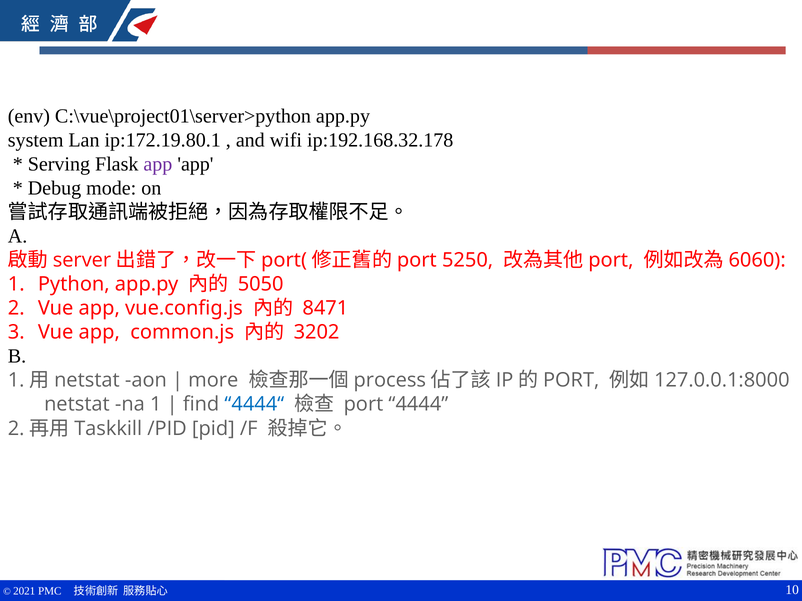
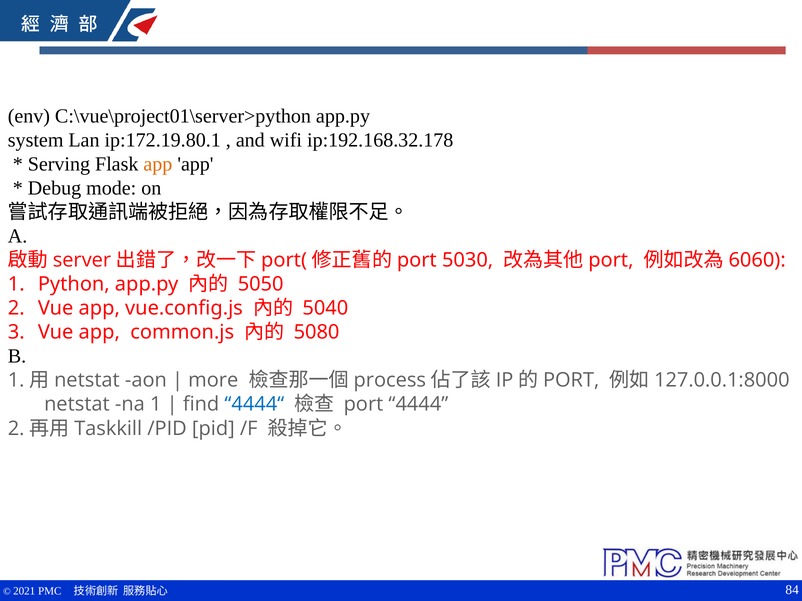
app colour: purple -> orange (158, 164)
5250: 5250 -> 5030 (468, 260)
8471: 8471 -> 5040 (325, 308)
3202: 3202 -> 5080 (317, 333)
10: 10 -> 84 (792, 590)
